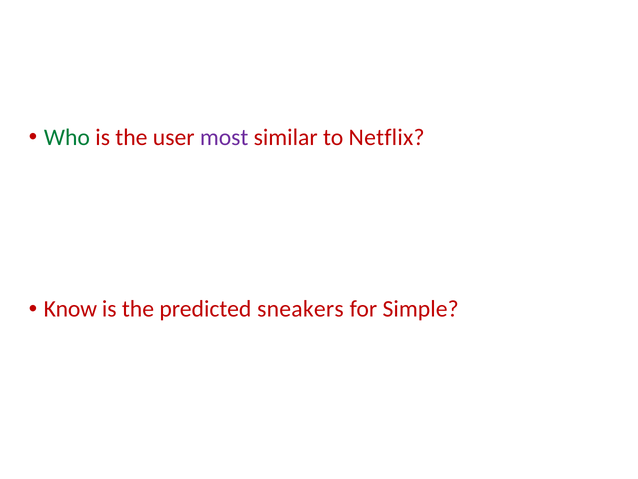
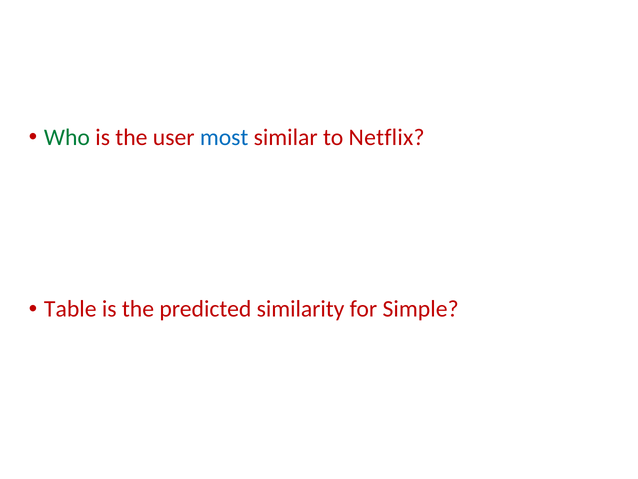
most colour: purple -> blue (224, 137)
Know: Know -> Table (70, 309)
sneakers: sneakers -> similarity (301, 309)
